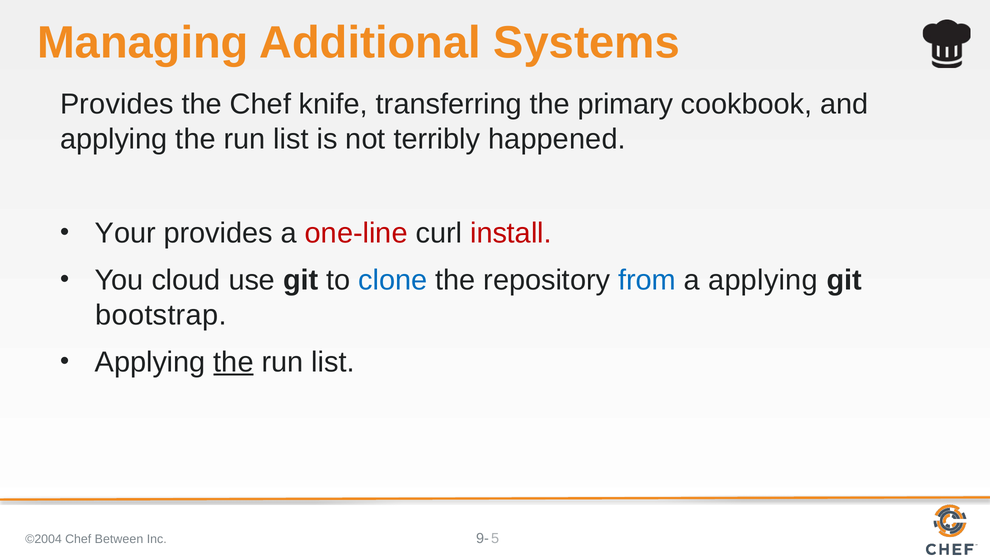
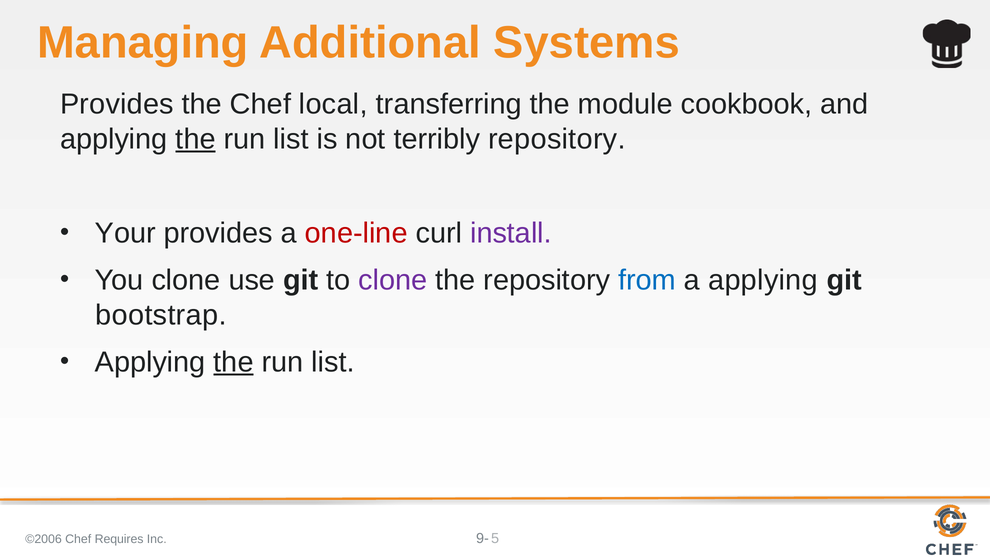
knife: knife -> local (333, 104)
primary: primary -> module (625, 104)
the underline: none -> present (196, 139)
terribly happened: happened -> repository (557, 139)
install colour: red -> purple (511, 233)
You cloud: cloud -> clone (186, 280)
clone colour: blue -> purple (393, 280)
©2004: ©2004 -> ©2006 (44, 539)
Between: Between -> Requires (119, 539)
